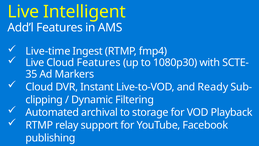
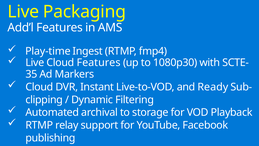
Intelligent: Intelligent -> Packaging (84, 12)
Live-time: Live-time -> Play-time (48, 51)
